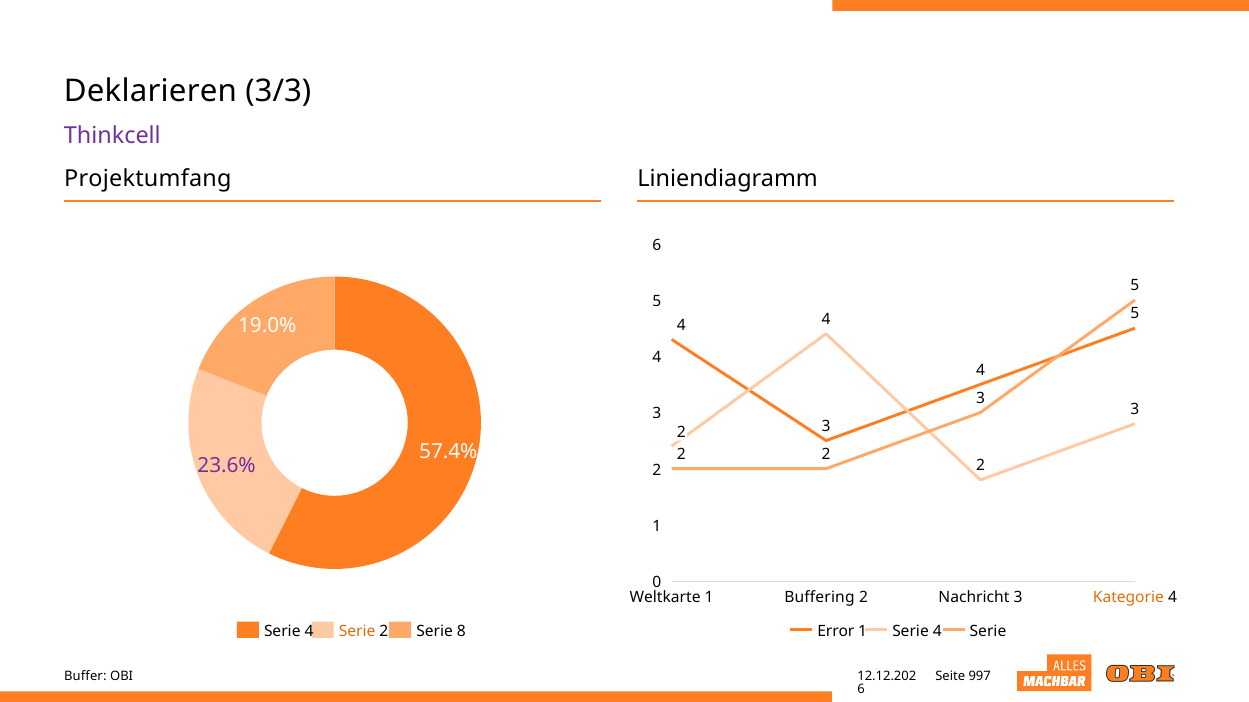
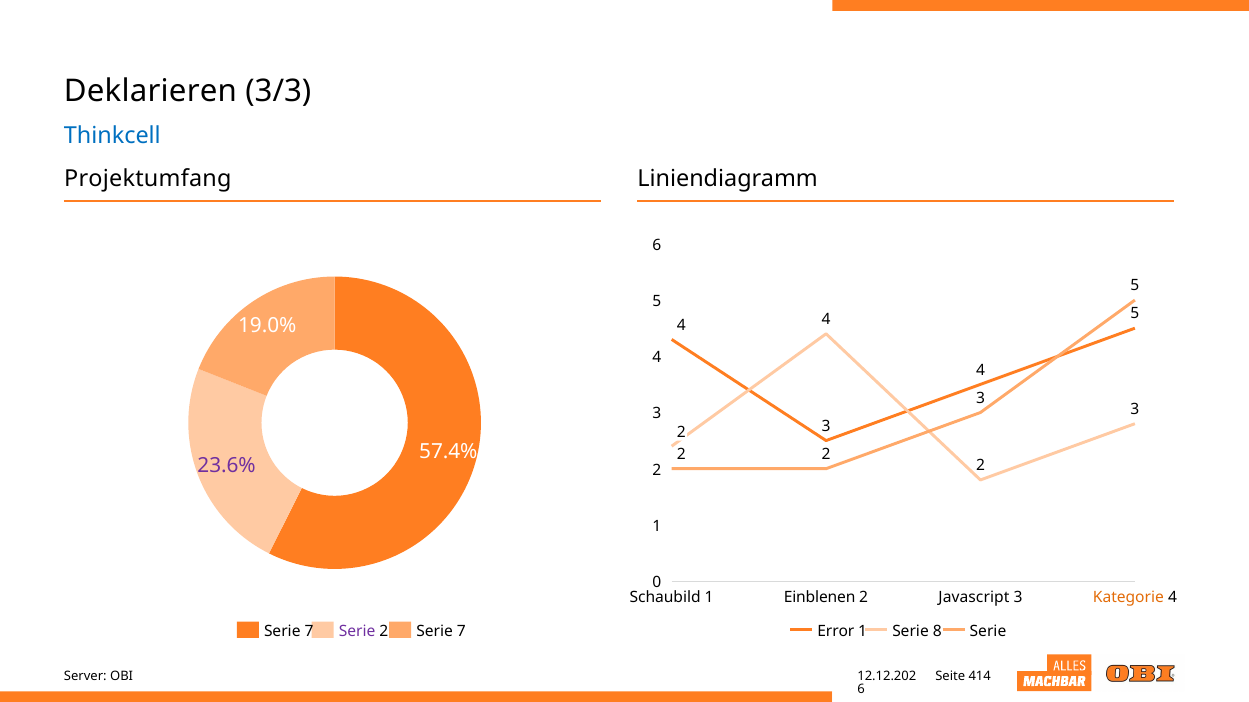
Thinkcell colour: purple -> blue (112, 136)
Weltkarte: Weltkarte -> Schaubild (665, 597)
Buffering: Buffering -> Einblenen (820, 597)
Nachricht: Nachricht -> Javascript (974, 597)
1 Serie 4: 4 -> 8 (937, 632)
4: 4 -> 7 (309, 632)
Serie colour: orange -> purple (357, 632)
8: 8 -> 7 (461, 632)
Buffer: Buffer -> Server (85, 677)
997: 997 -> 414 (980, 677)
